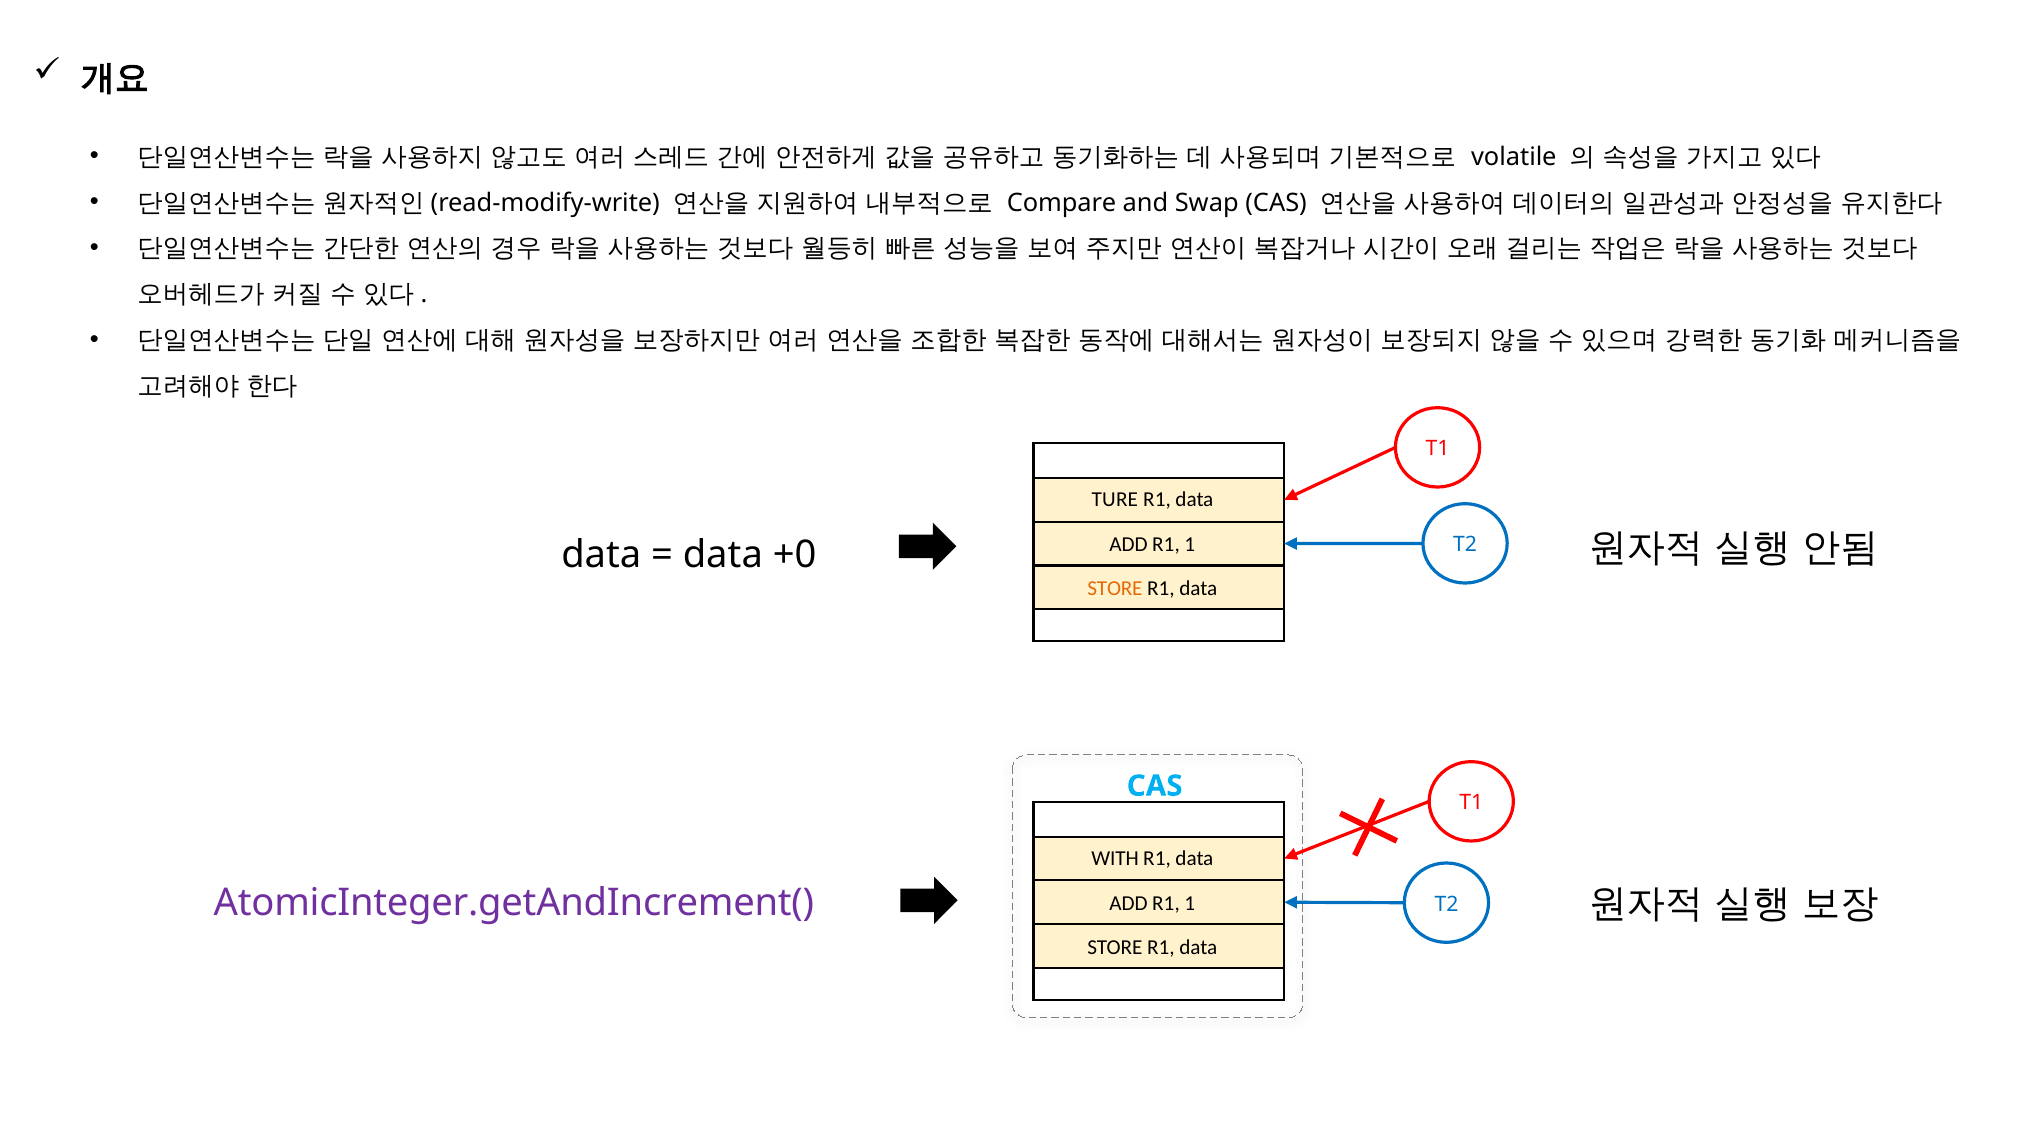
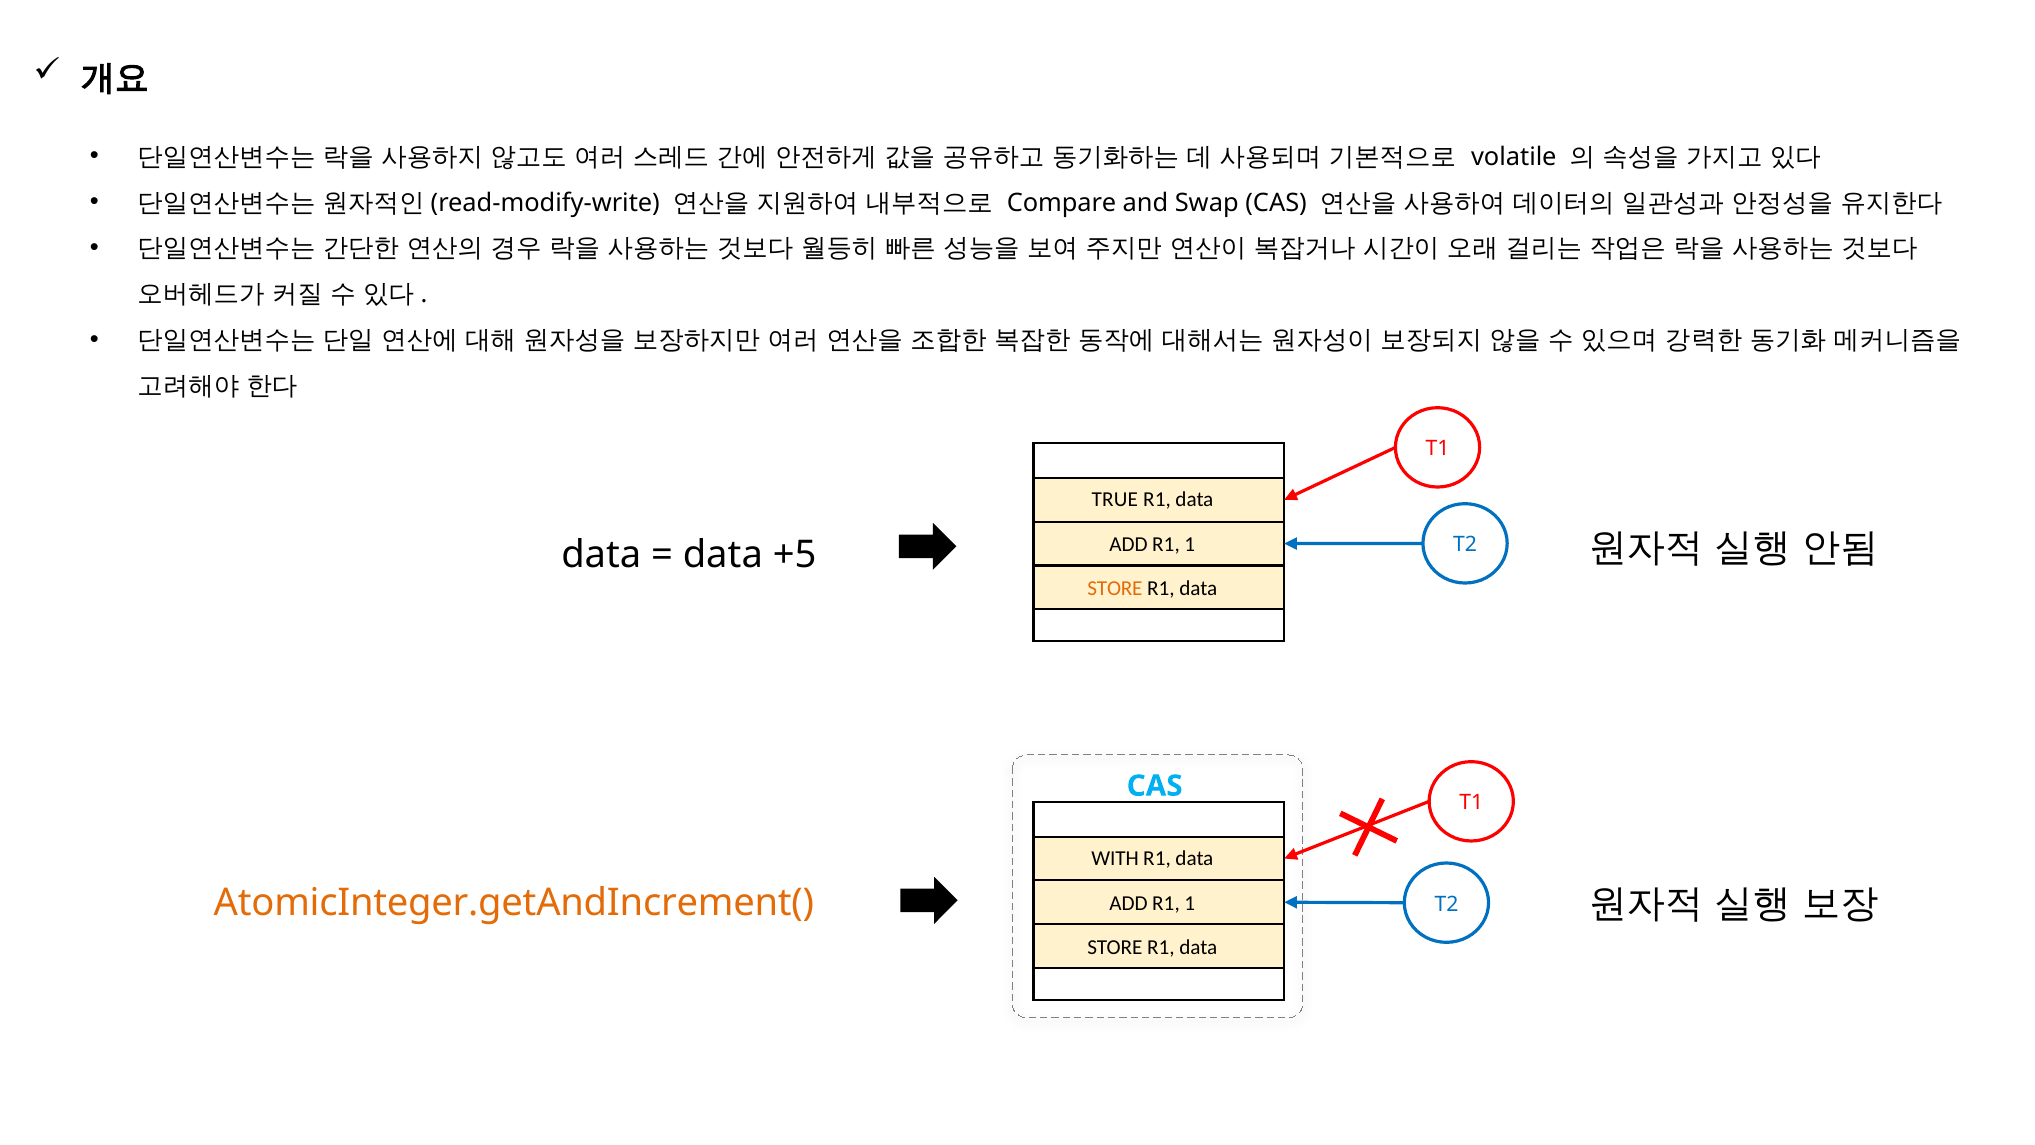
TURE: TURE -> TRUE (1115, 500)
+0: +0 -> +5 (795, 555)
AtomicInteger.getAndIncrement( colour: purple -> orange (514, 902)
